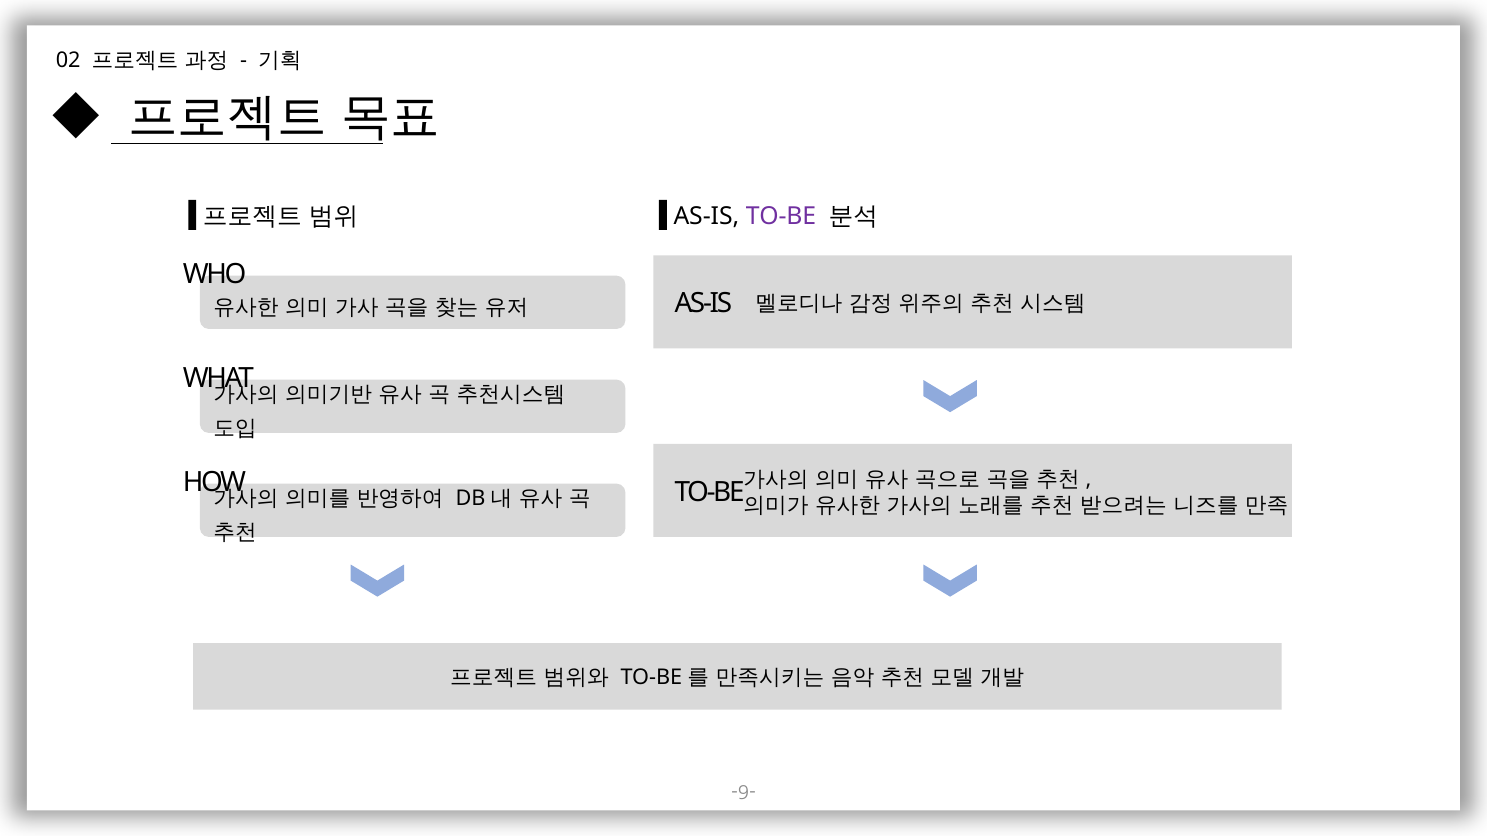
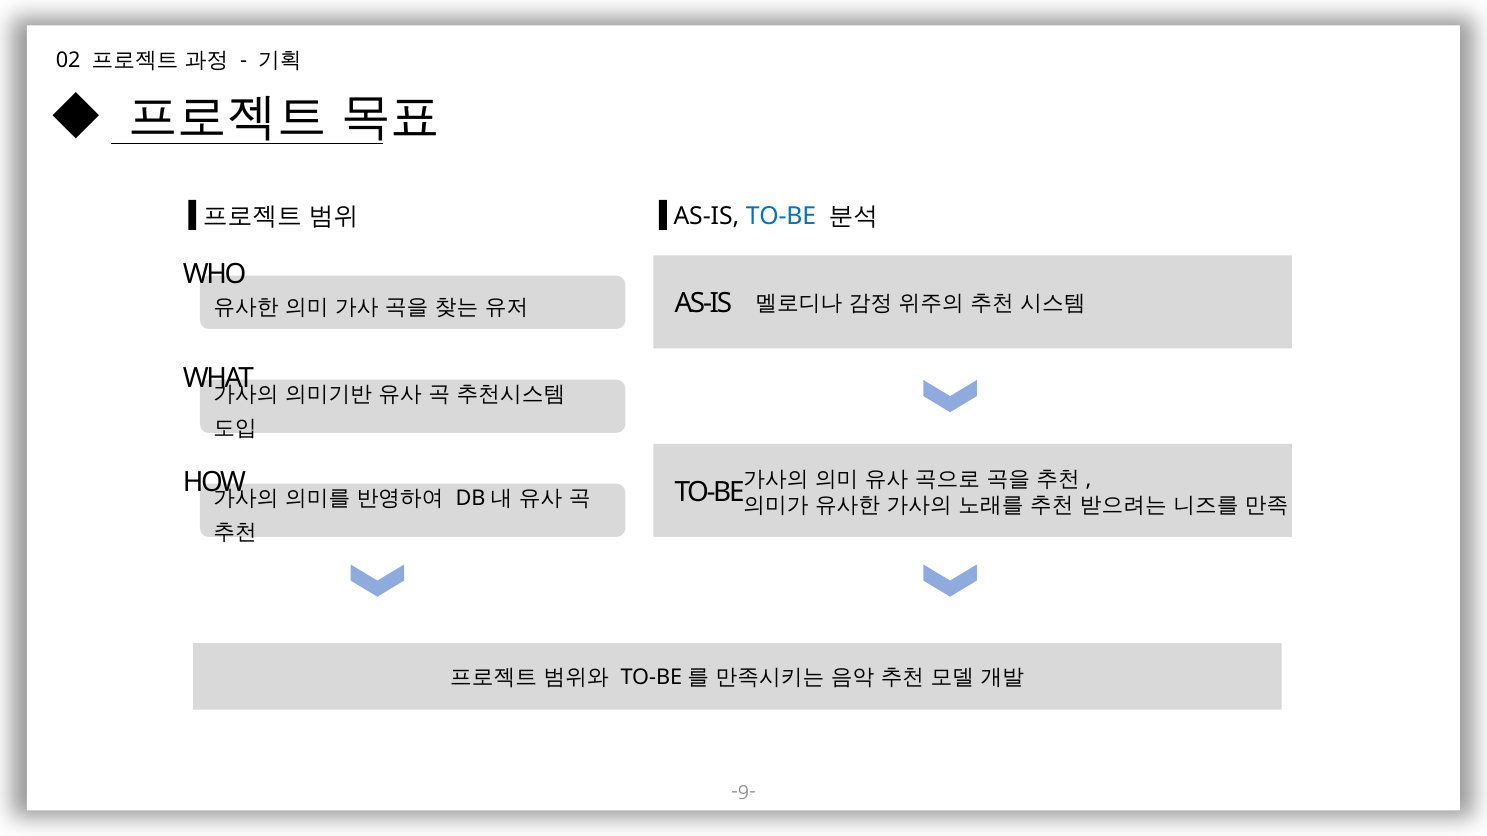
TO-BE colour: purple -> blue (781, 217)
